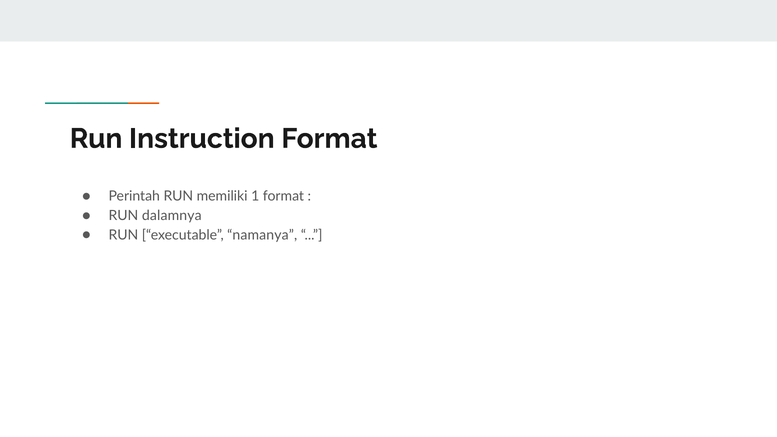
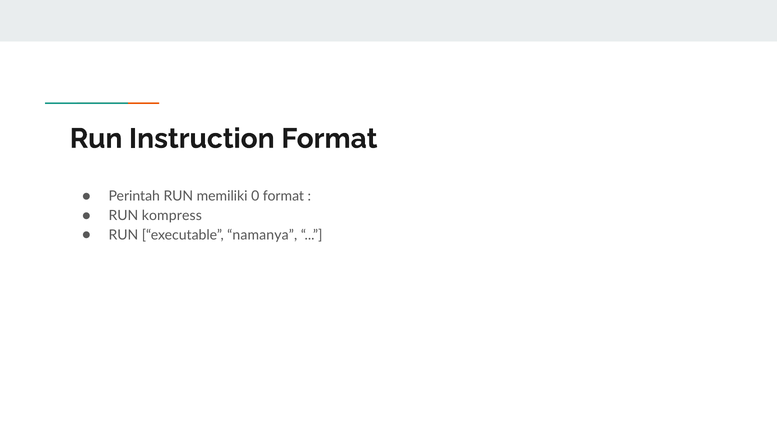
1: 1 -> 0 (255, 196)
dalamnya: dalamnya -> kompress (172, 216)
